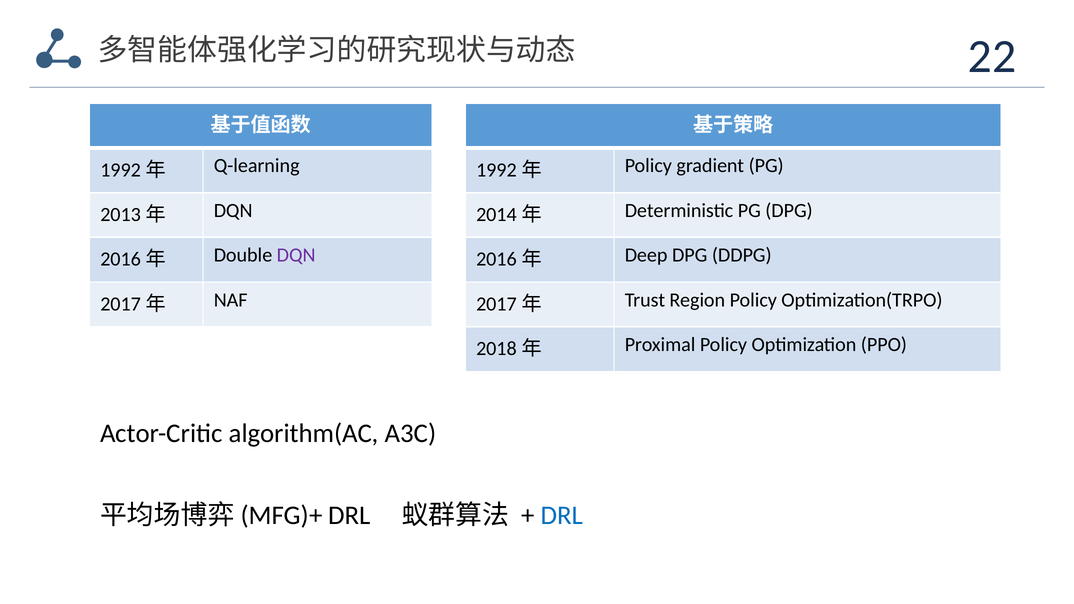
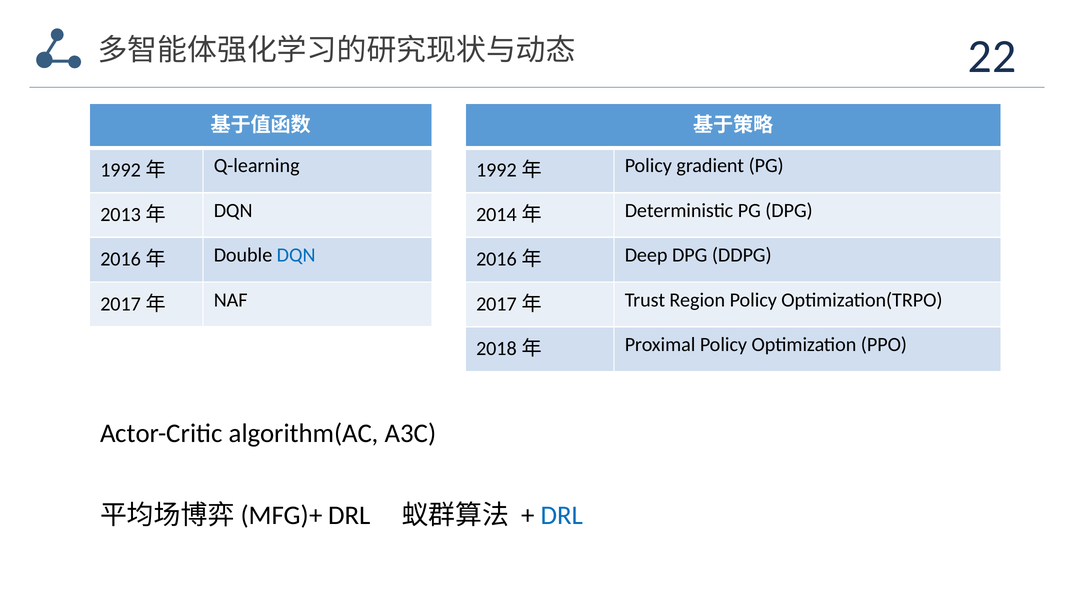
DQN colour: purple -> blue (296, 255)
